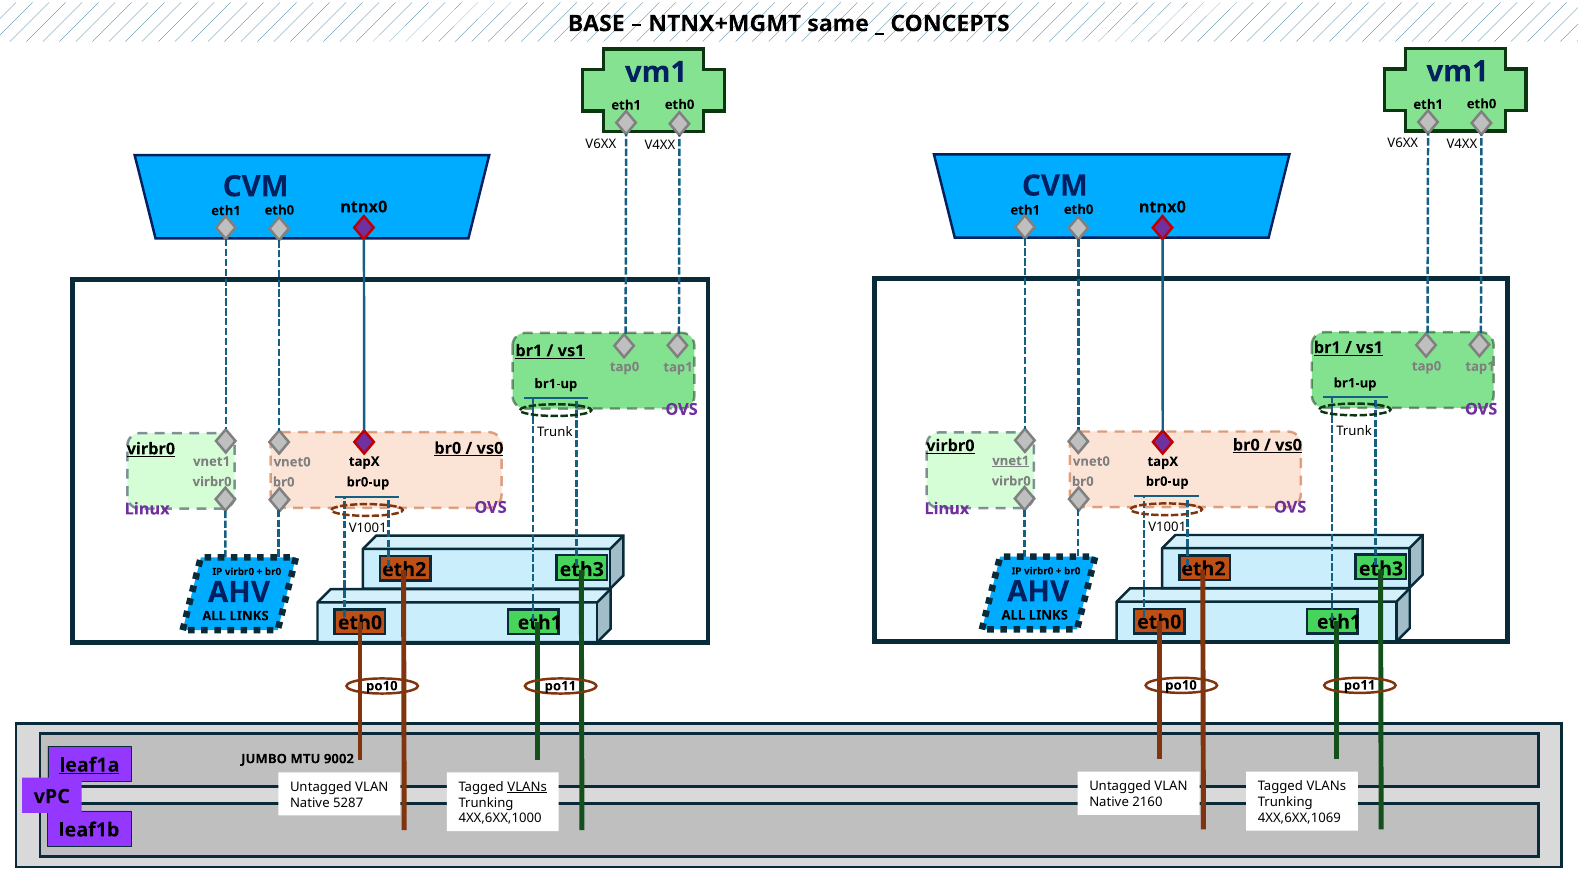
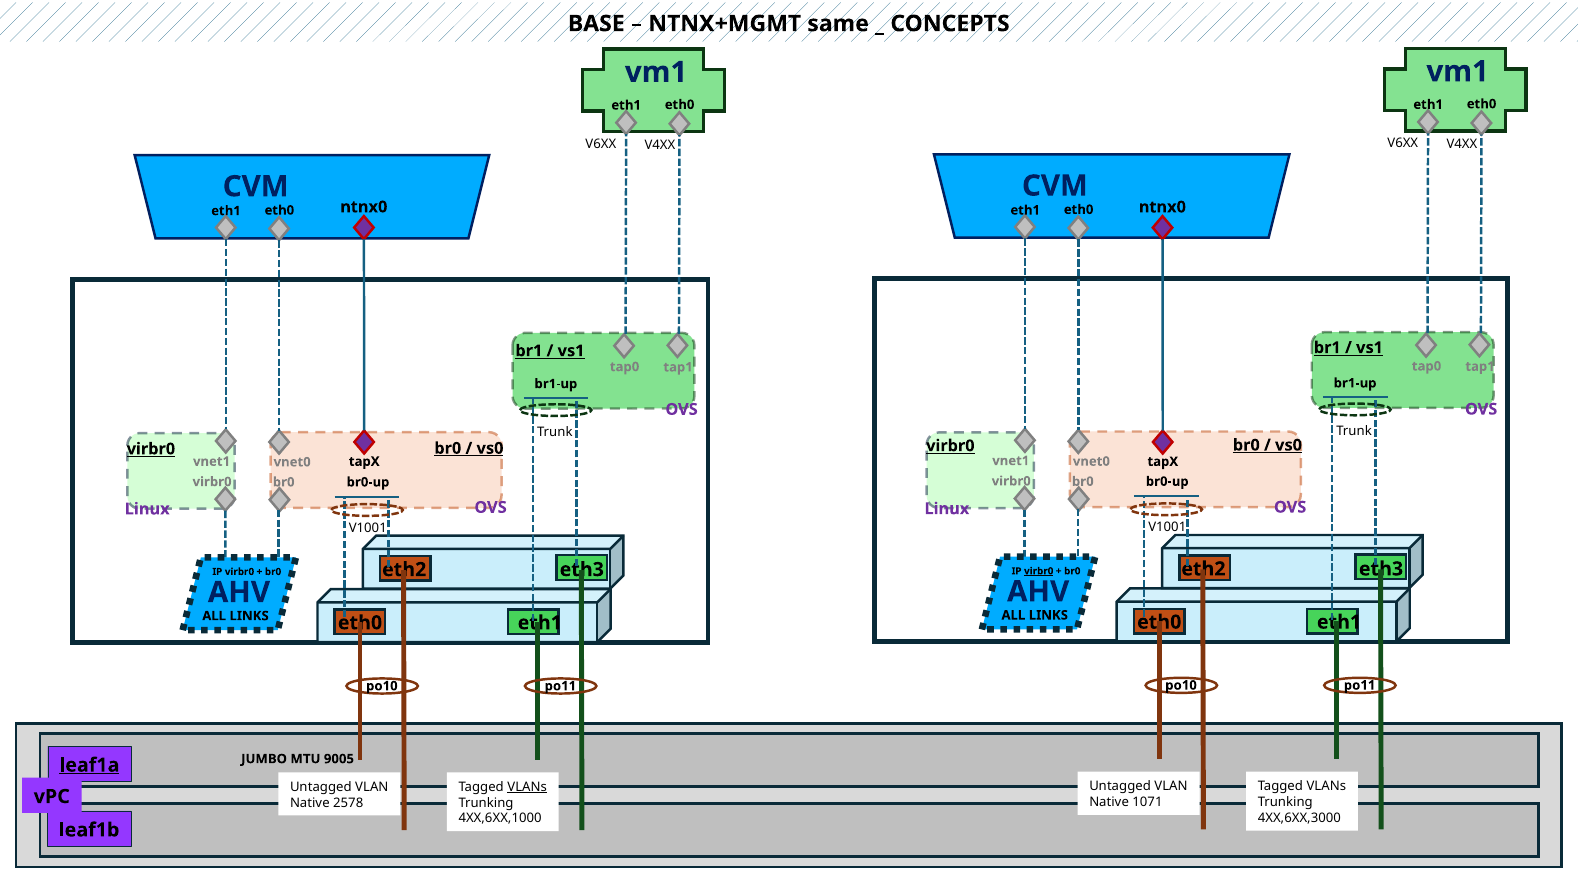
vnet1 underline: present -> none (1011, 461)
virbr0 underline: none -> present (1039, 571)
9002: 9002 -> 9005 (339, 759)
2160: 2160 -> 1071 (1147, 803)
5287: 5287 -> 2578 (348, 803)
4XX,6XX,1069: 4XX,6XX,1069 -> 4XX,6XX,3000 (1299, 818)
